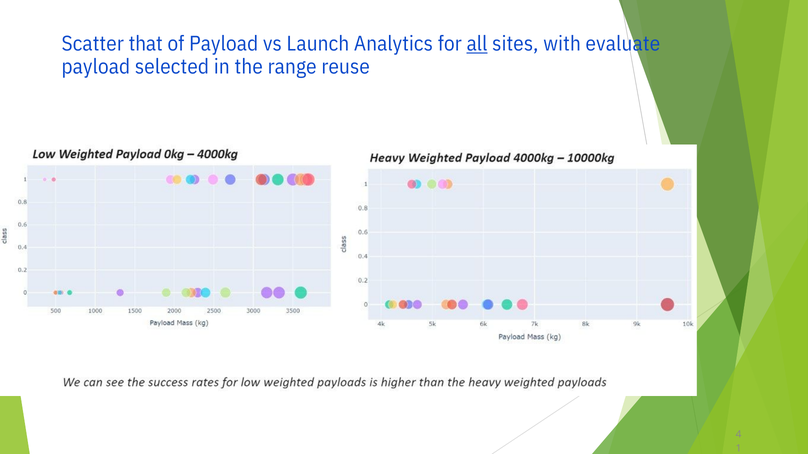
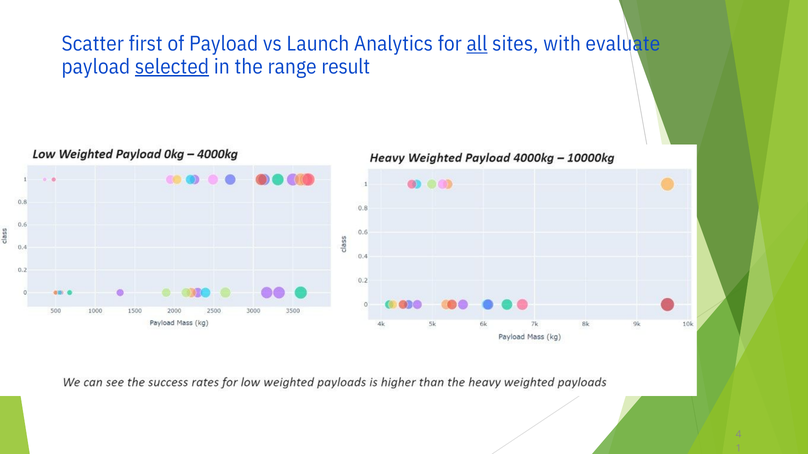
that: that -> first (146, 44)
selected underline: none -> present (172, 67)
reuse: reuse -> result (346, 67)
